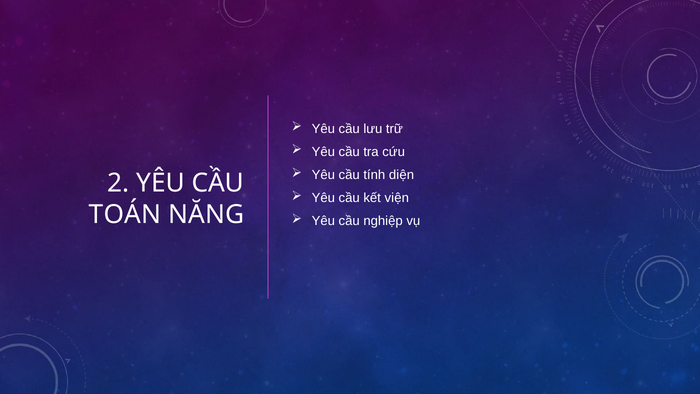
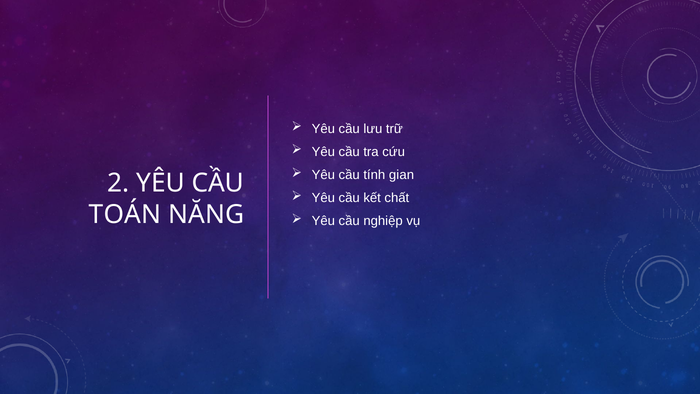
diện: diện -> gian (402, 175)
viện: viện -> chất (397, 198)
